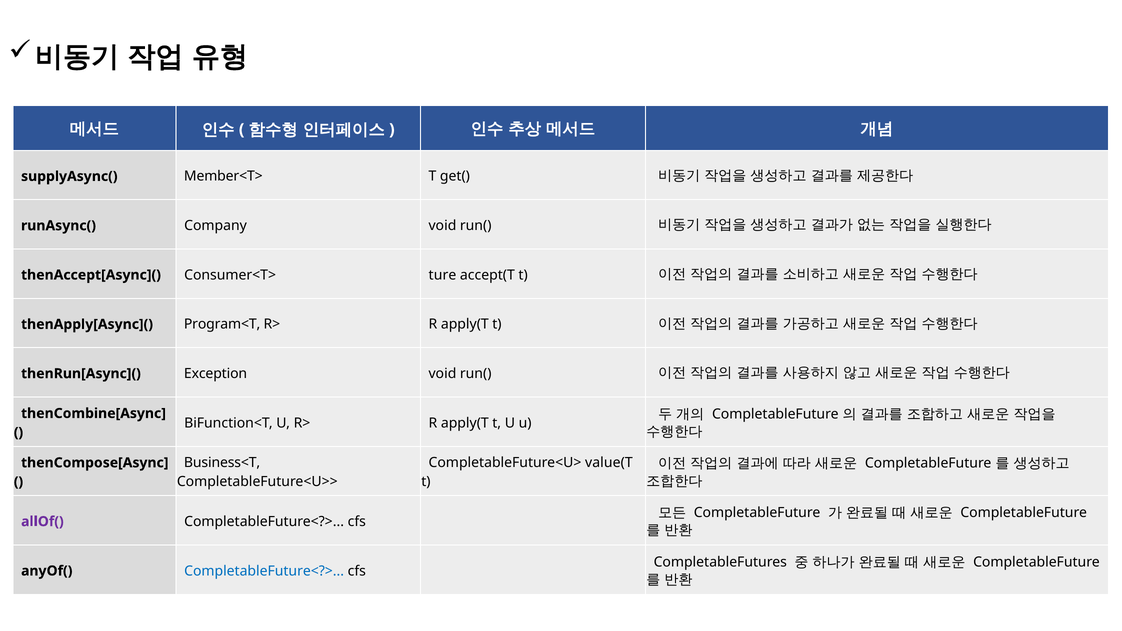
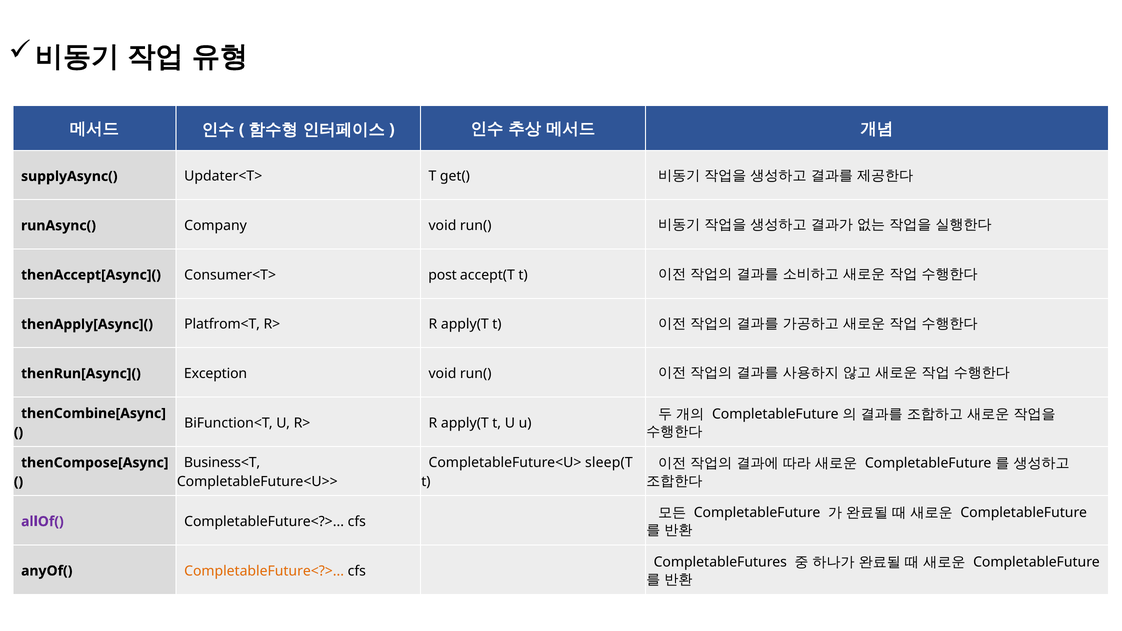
Member<T>: Member<T> -> Updater<T> (223, 176)
ture: ture -> post (443, 275)
Program<T: Program<T -> Platfrom<T (222, 324)
value(T: value(T -> sleep(T (609, 463)
CompletableFuture<?> colour: blue -> orange (264, 571)
